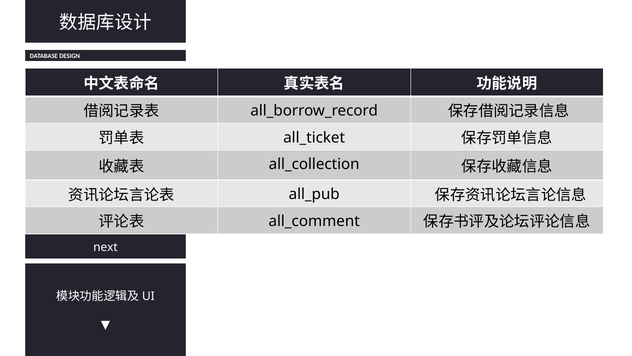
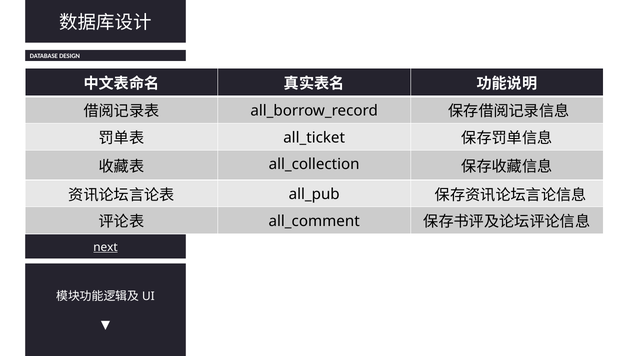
next underline: none -> present (105, 247)
